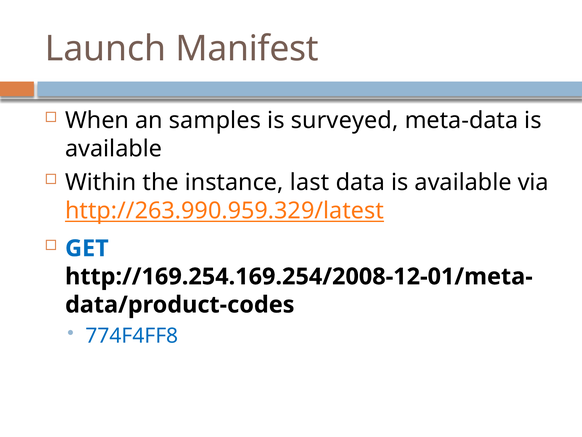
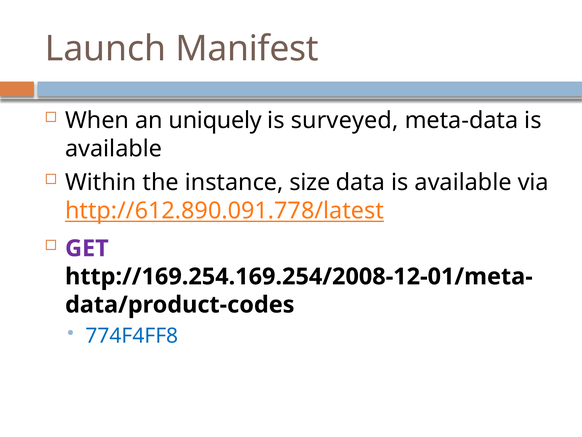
samples: samples -> uniquely (215, 120)
last: last -> size (310, 182)
http://263.990.959.329/latest: http://263.990.959.329/latest -> http://612.890.091.778/latest (224, 210)
GET colour: blue -> purple (87, 248)
